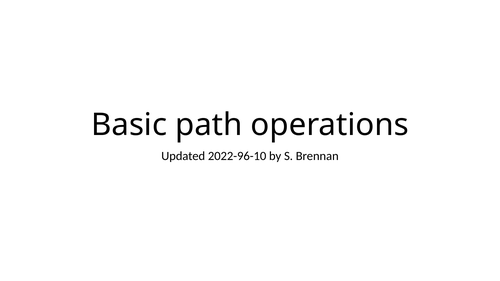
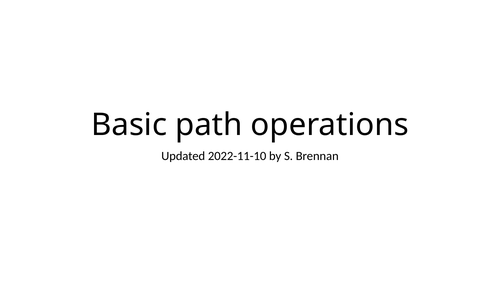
2022-96-10: 2022-96-10 -> 2022-11-10 (237, 156)
